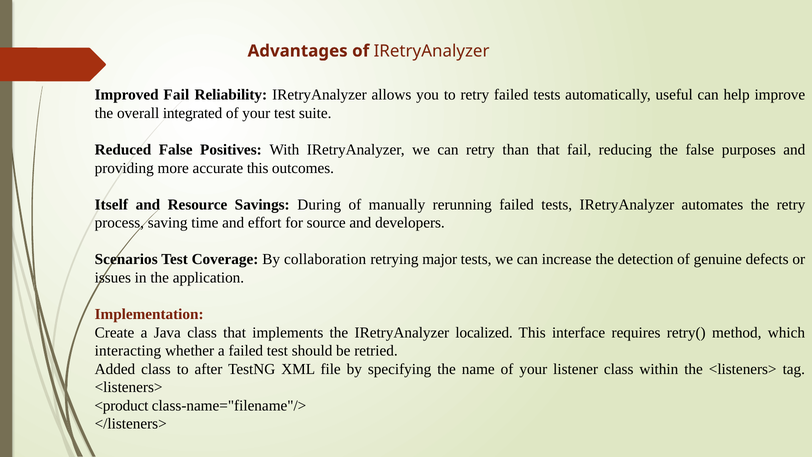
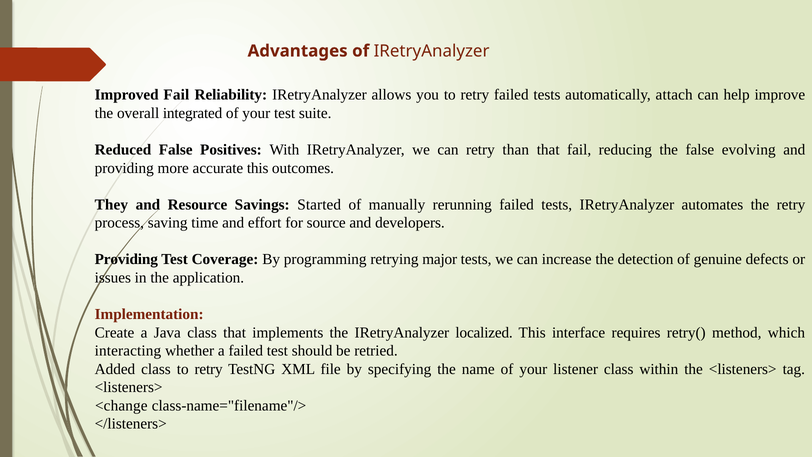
useful: useful -> attach (674, 95)
purposes: purposes -> evolving (749, 150)
Itself: Itself -> They (111, 204)
During: During -> Started (319, 204)
Scenarios: Scenarios -> Providing (126, 259)
collaboration: collaboration -> programming (325, 259)
class to after: after -> retry (209, 369)
<product: <product -> <change (121, 405)
